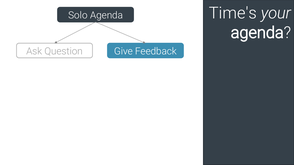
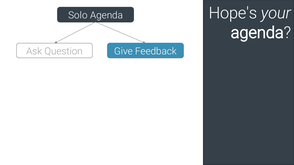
Time's: Time's -> Hope's (233, 13)
